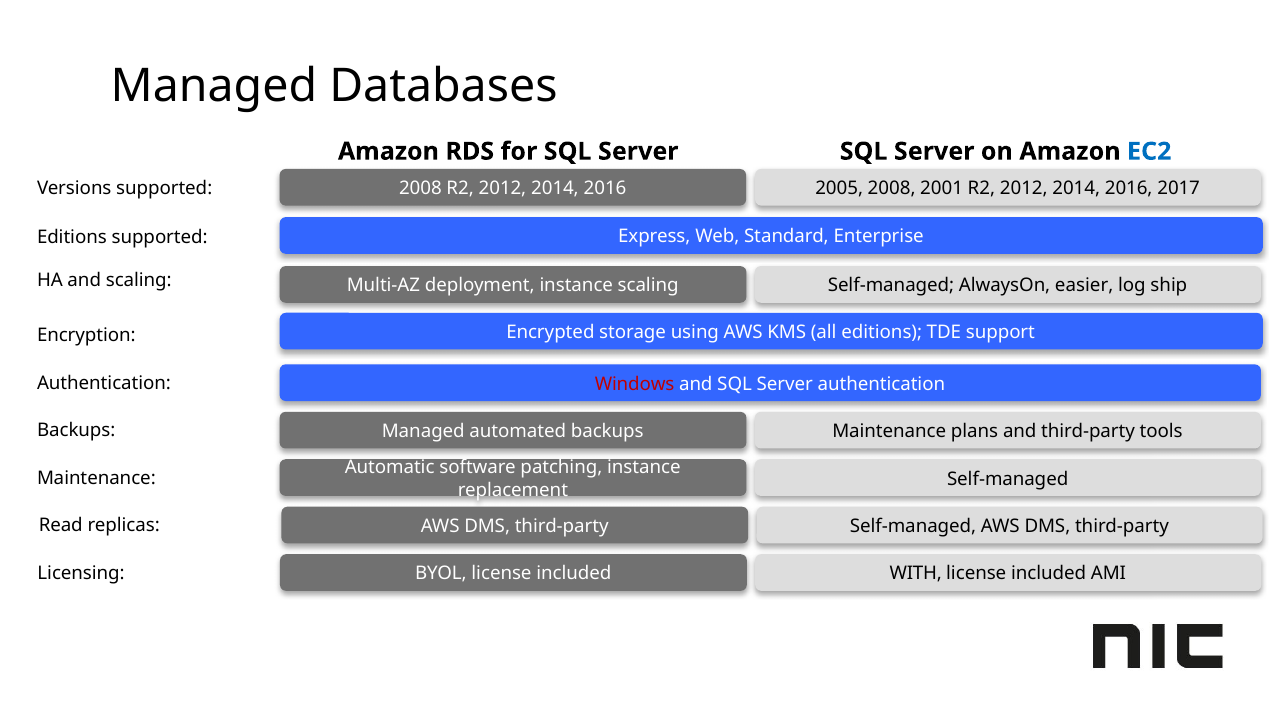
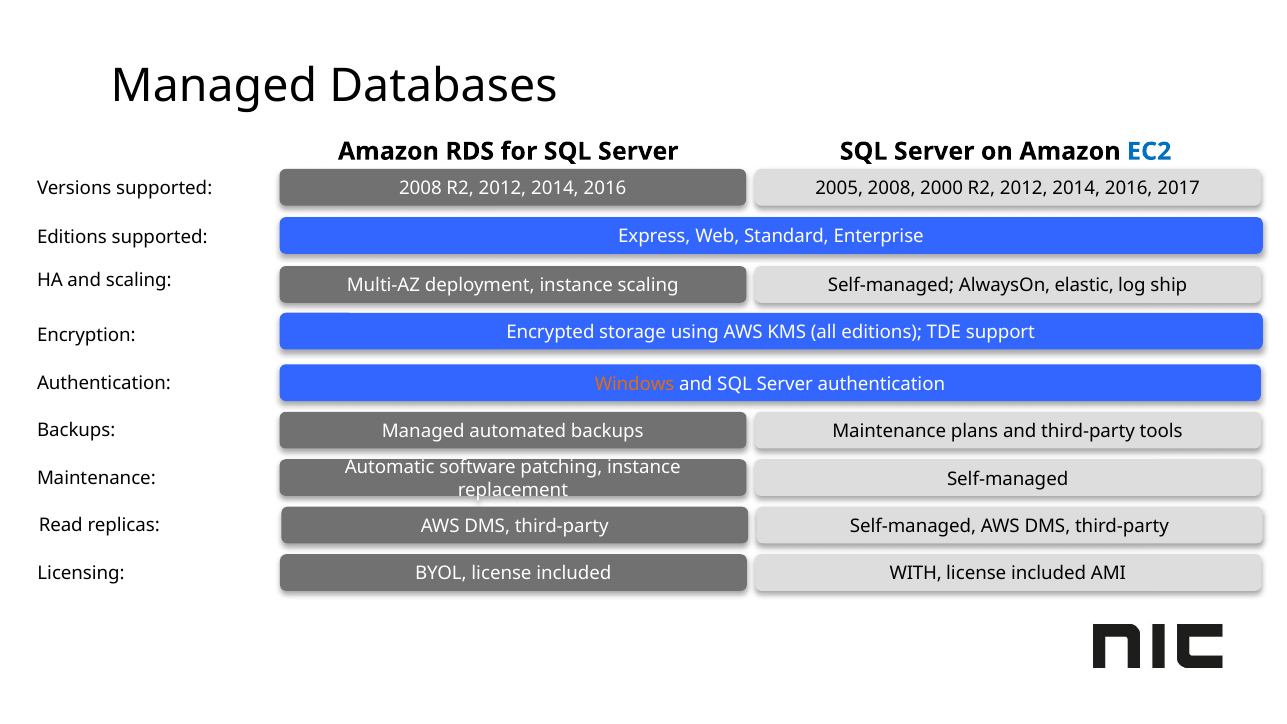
2001: 2001 -> 2000 (942, 189)
easier: easier -> elastic (1084, 286)
Windows colour: red -> orange (635, 384)
